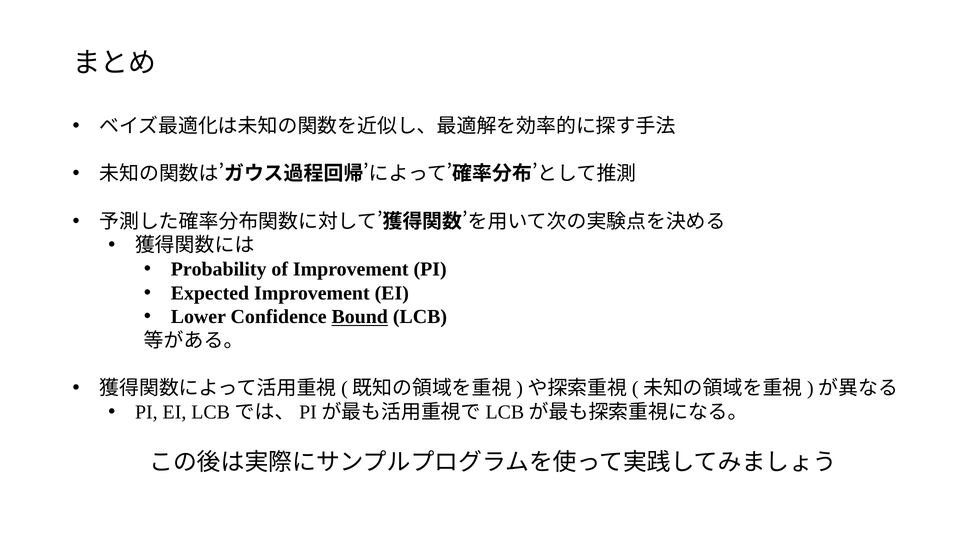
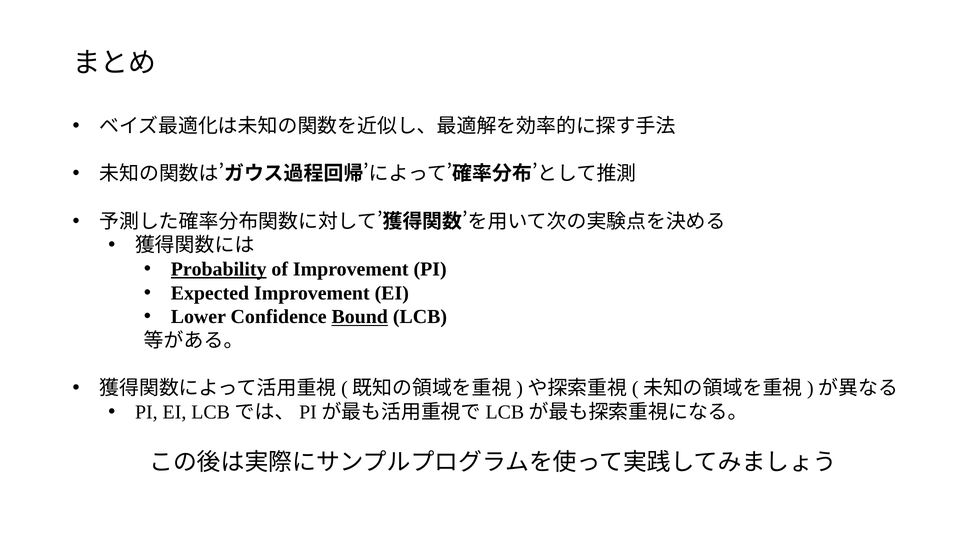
Probability underline: none -> present (219, 269)
